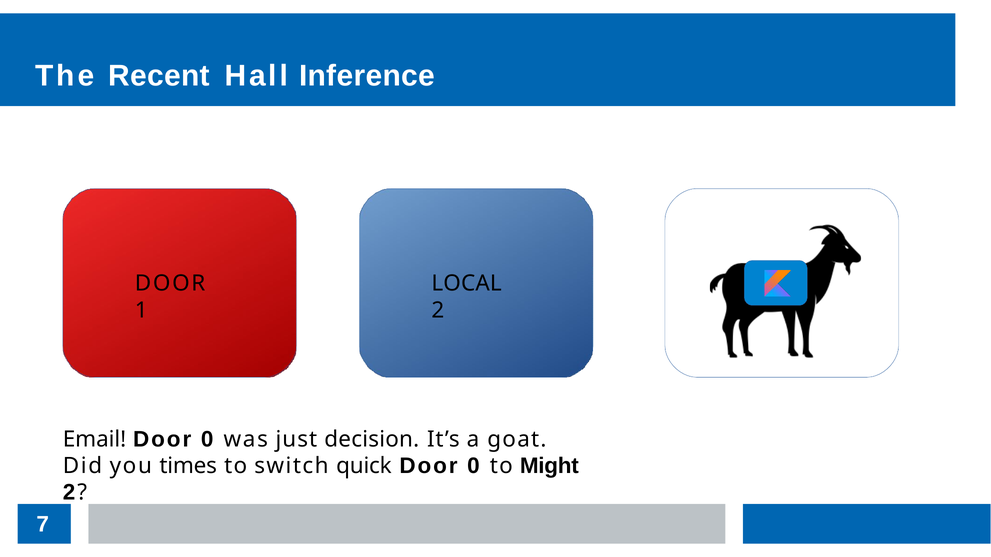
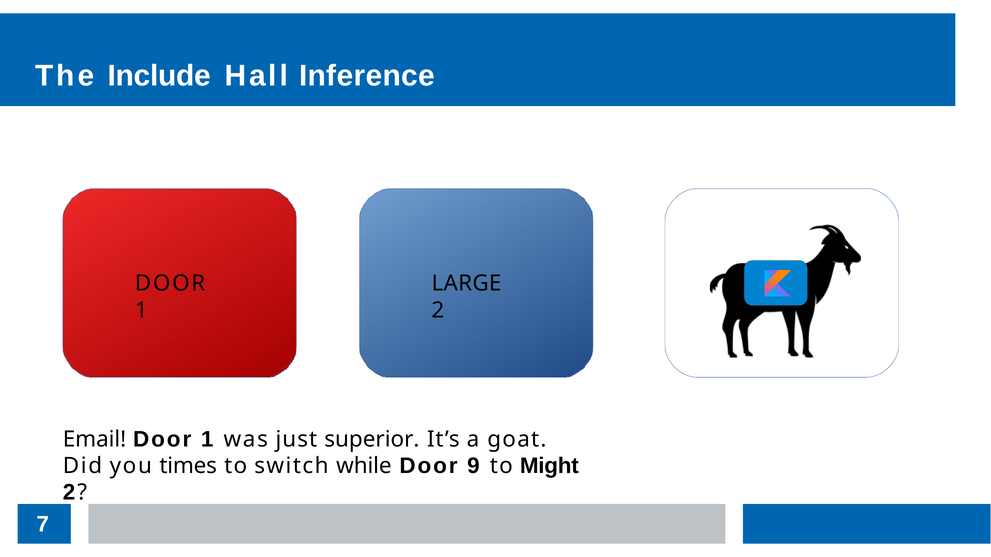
Recent: Recent -> Include (159, 76)
LOCAL: LOCAL -> LARGE (467, 283)
0: 0 -> 1 (207, 440)
decision: decision -> superior (372, 440)
quick: quick -> while (364, 466)
0: 0 -> 9 (473, 466)
